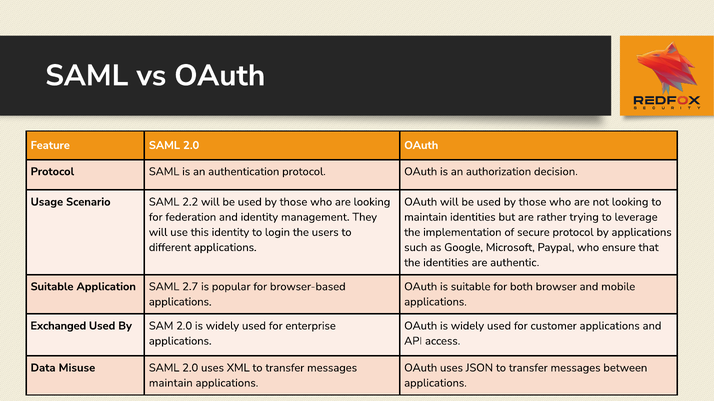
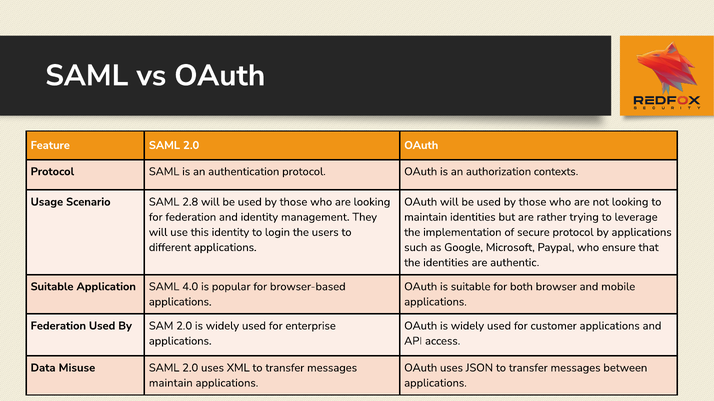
decision: decision -> contexts (556, 172)
2.2: 2.2 -> 2.8 (190, 202)
2.7: 2.7 -> 4.0 (190, 287)
Exchanged: Exchanged -> Federation (58, 326)
